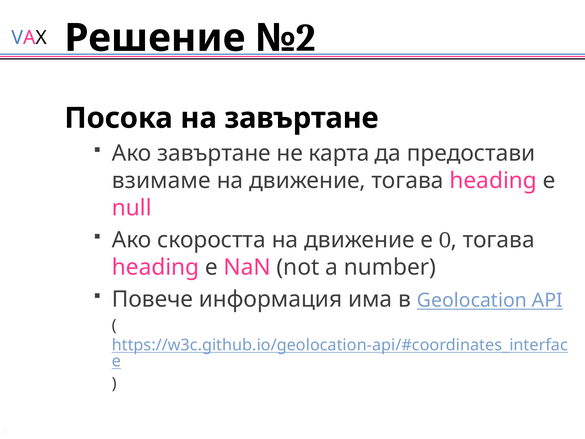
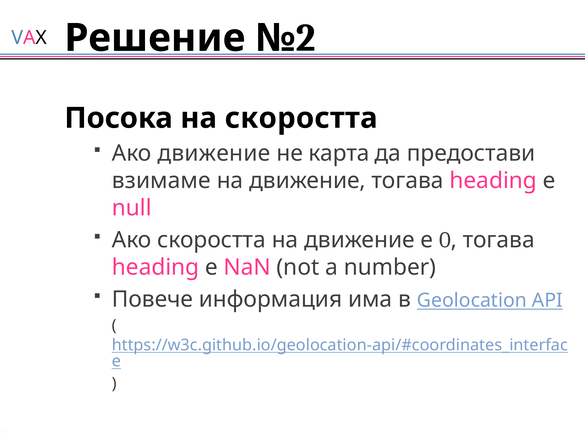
на завъртане: завъртане -> скоростта (301, 118)
Ако завъртане: завъртане -> движение (214, 153)
